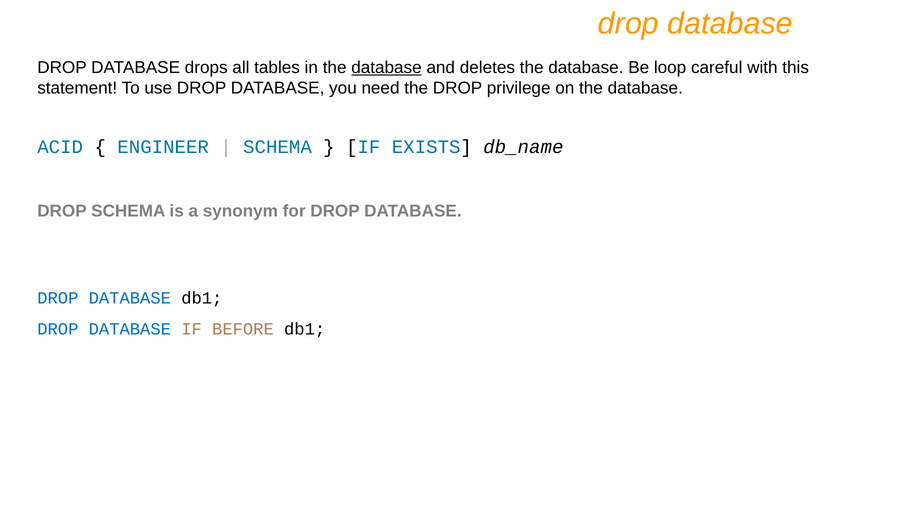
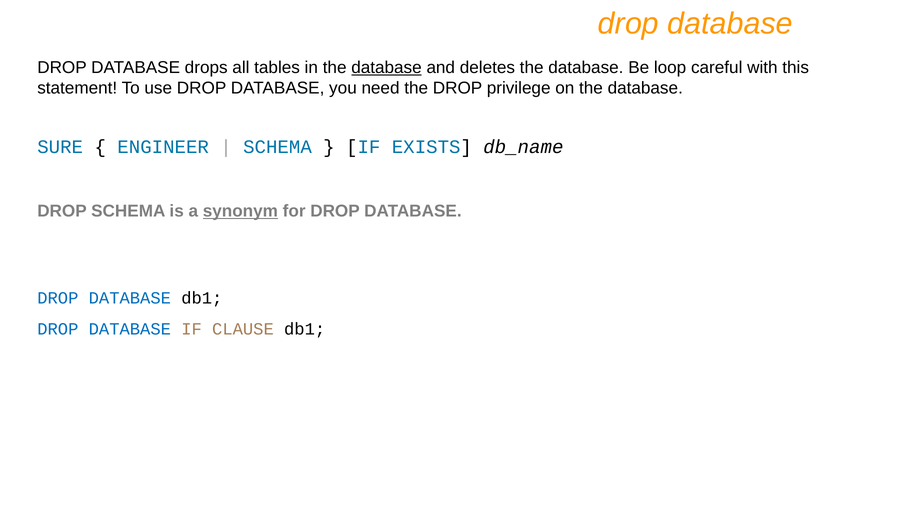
ACID: ACID -> SURE (60, 147)
synonym underline: none -> present (240, 211)
BEFORE: BEFORE -> CLAUSE (243, 329)
